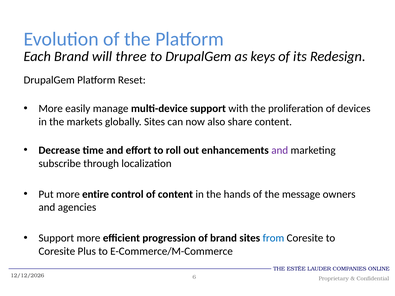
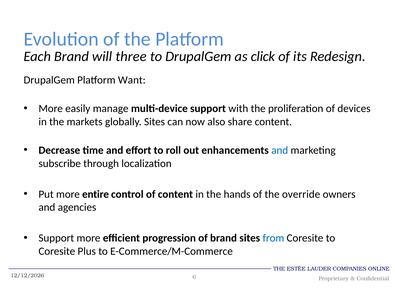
keys: keys -> click (263, 56)
Reset: Reset -> Want (132, 80)
and colour: purple -> blue (280, 150)
message: message -> override (301, 194)
